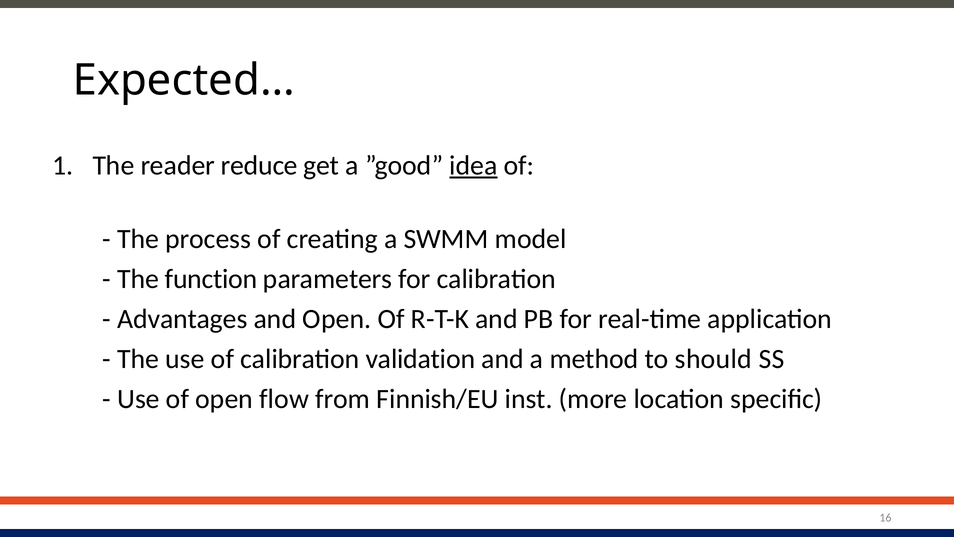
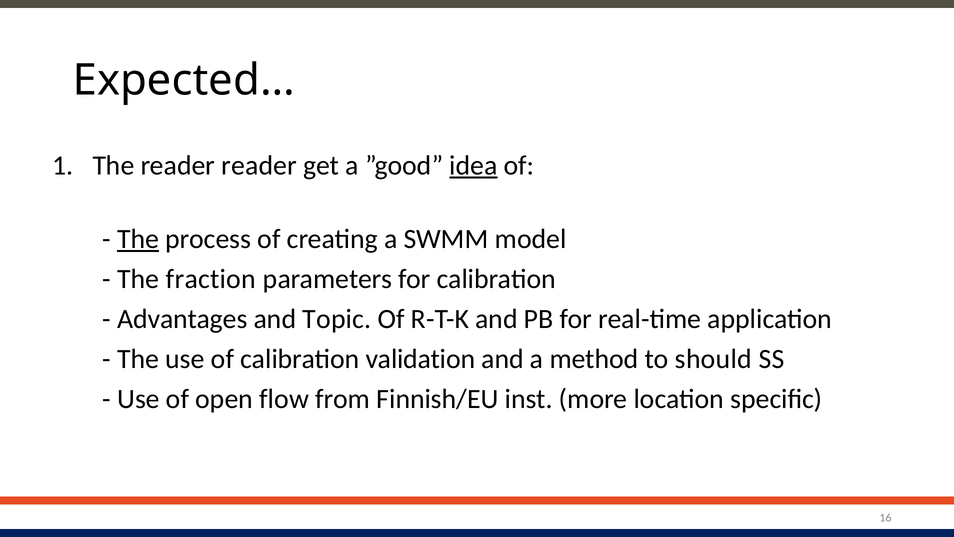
reader reduce: reduce -> reader (259, 165)
The underline: none -> present (138, 239)
function: function -> fraction (211, 279)
and Open: Open -> Topic (337, 319)
